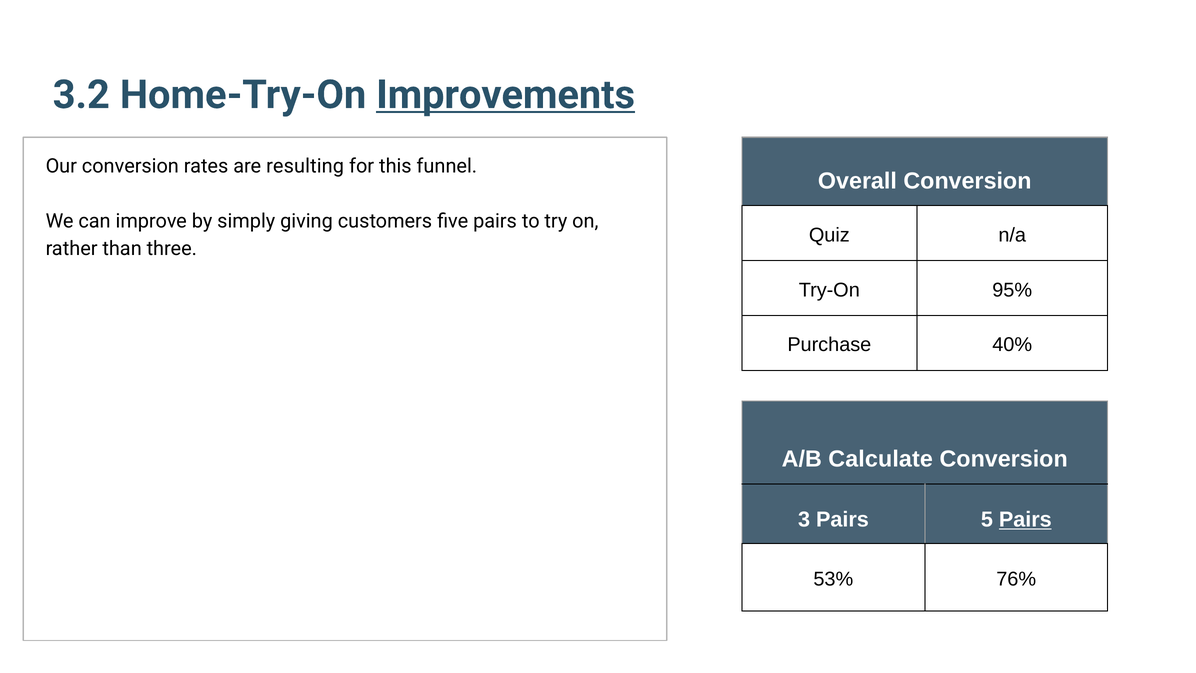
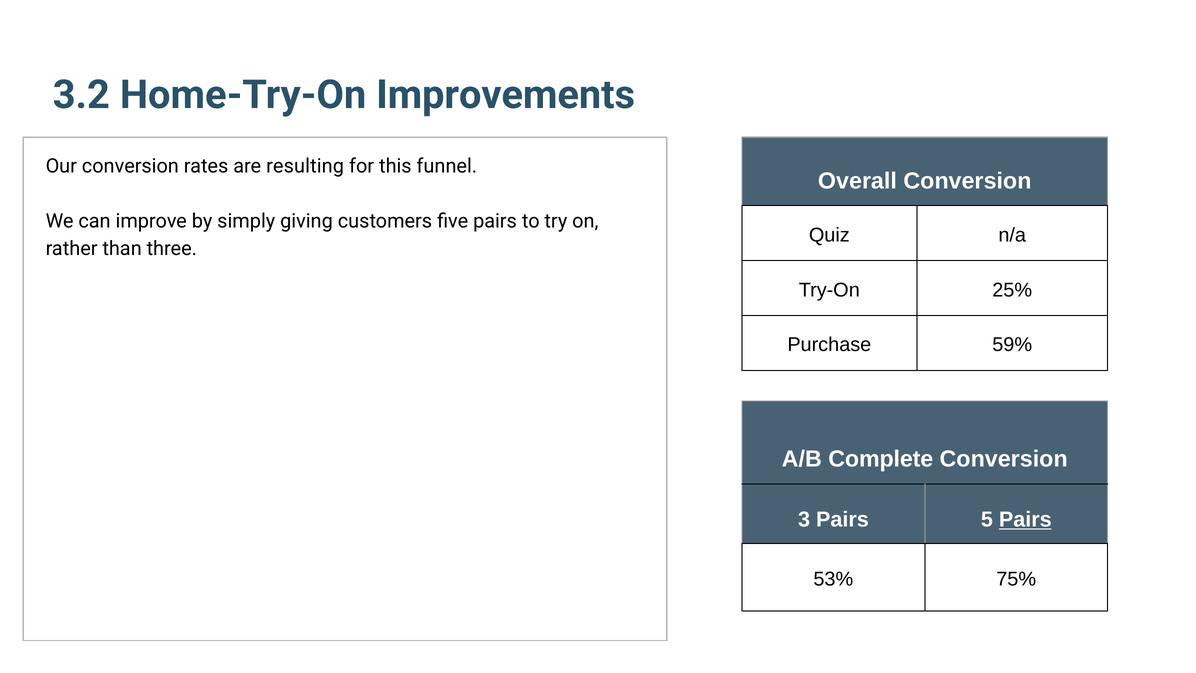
Improvements underline: present -> none (506, 95)
95%: 95% -> 25% (1012, 290)
40%: 40% -> 59% (1012, 345)
Calculate: Calculate -> Complete (881, 459)
76%: 76% -> 75% (1016, 579)
